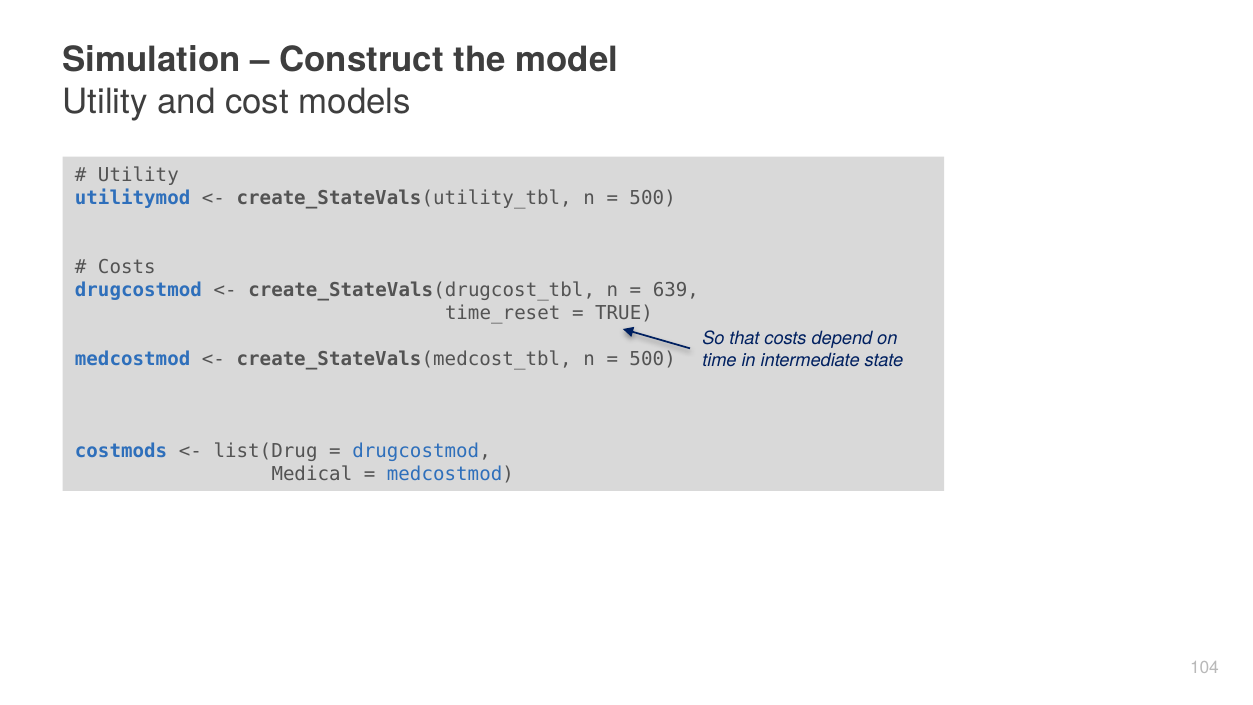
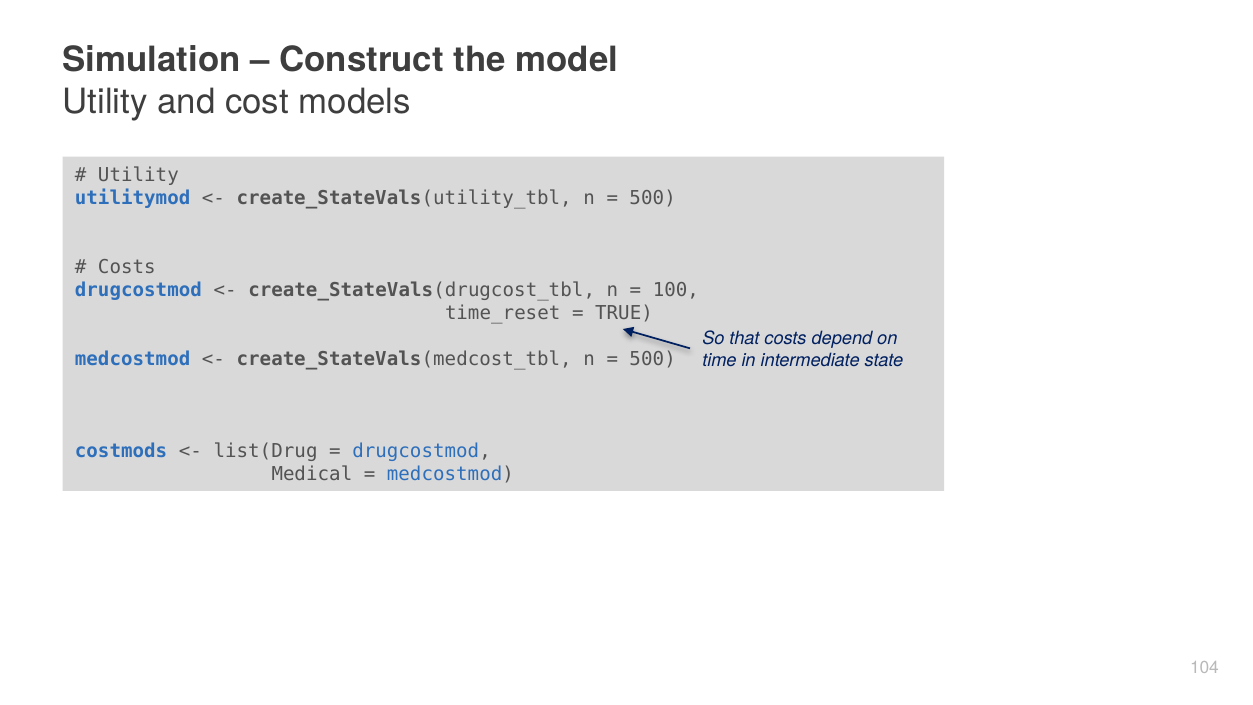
639: 639 -> 100 (676, 291)
